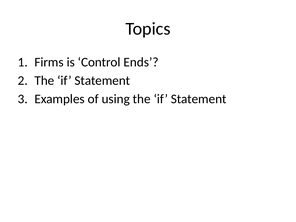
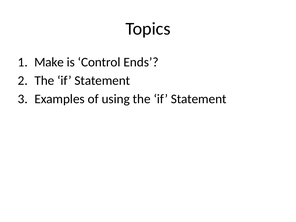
Firms: Firms -> Make (49, 62)
